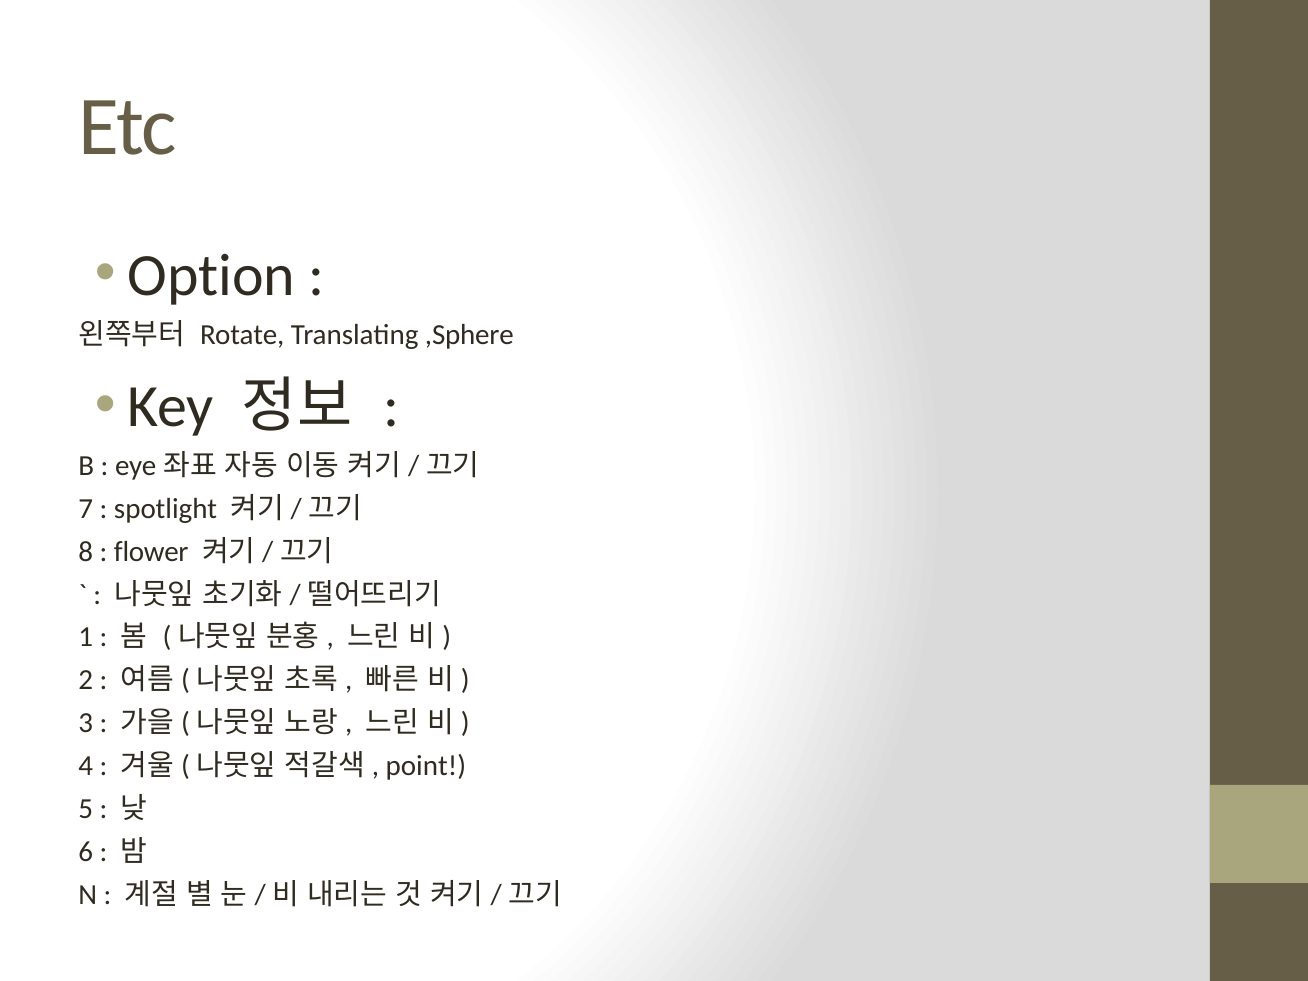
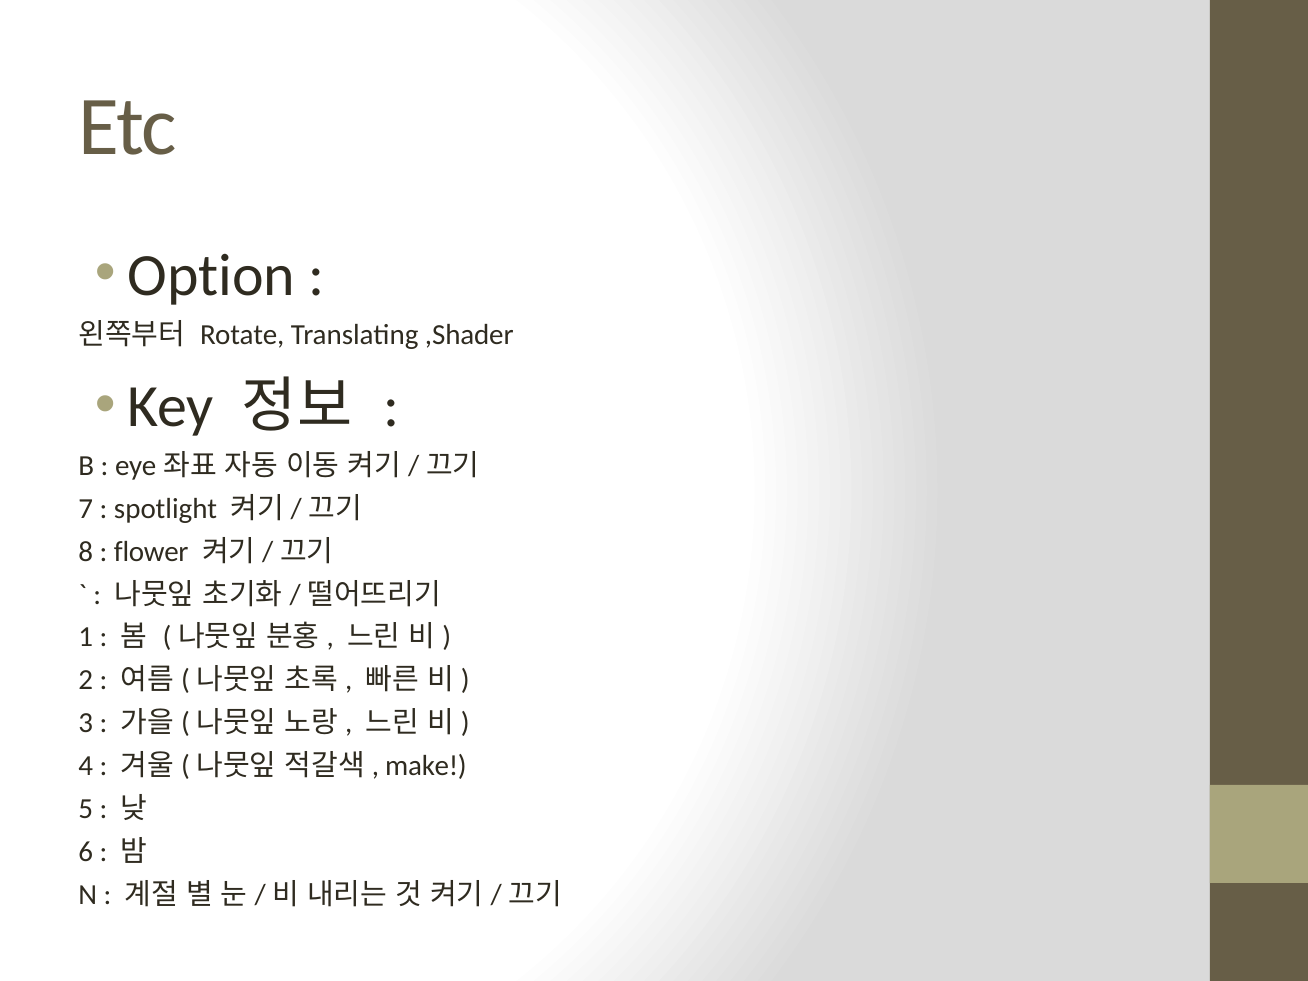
,Sphere: ,Sphere -> ,Shader (469, 335)
point: point -> make (426, 766)
